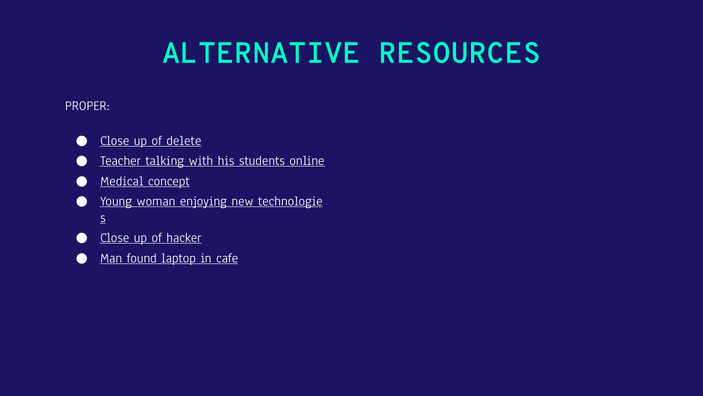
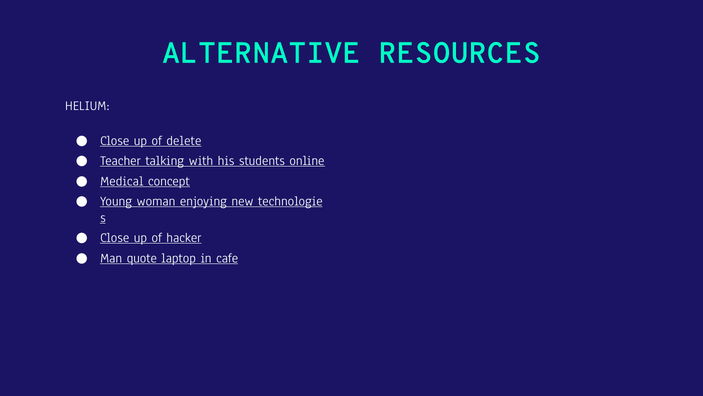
PROPER: PROPER -> HELIUM (87, 106)
found: found -> quote (142, 258)
